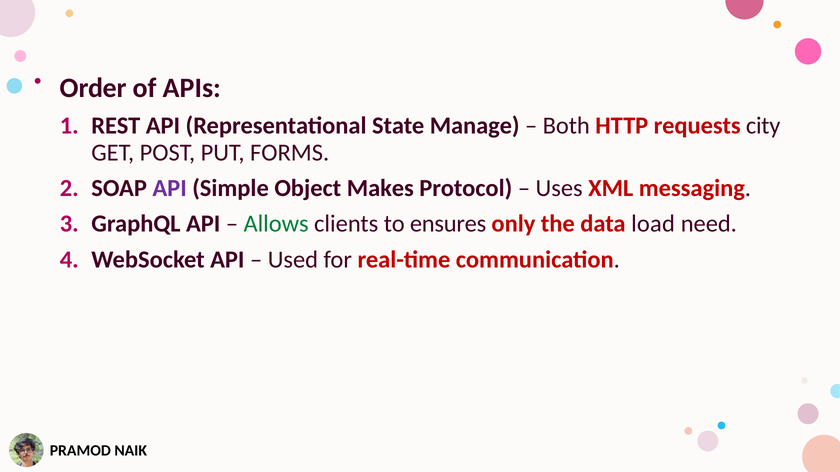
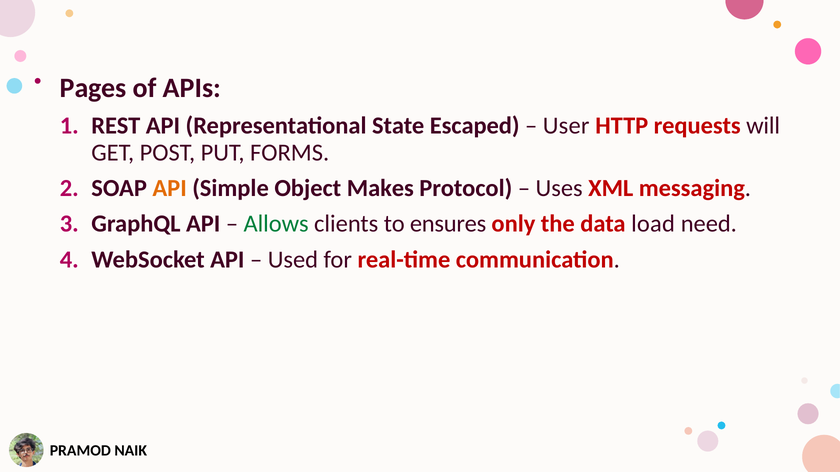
Order: Order -> Pages (93, 88)
Manage: Manage -> Escaped (475, 126)
Both: Both -> User (566, 126)
city: city -> will (763, 126)
API colour: purple -> orange (170, 188)
